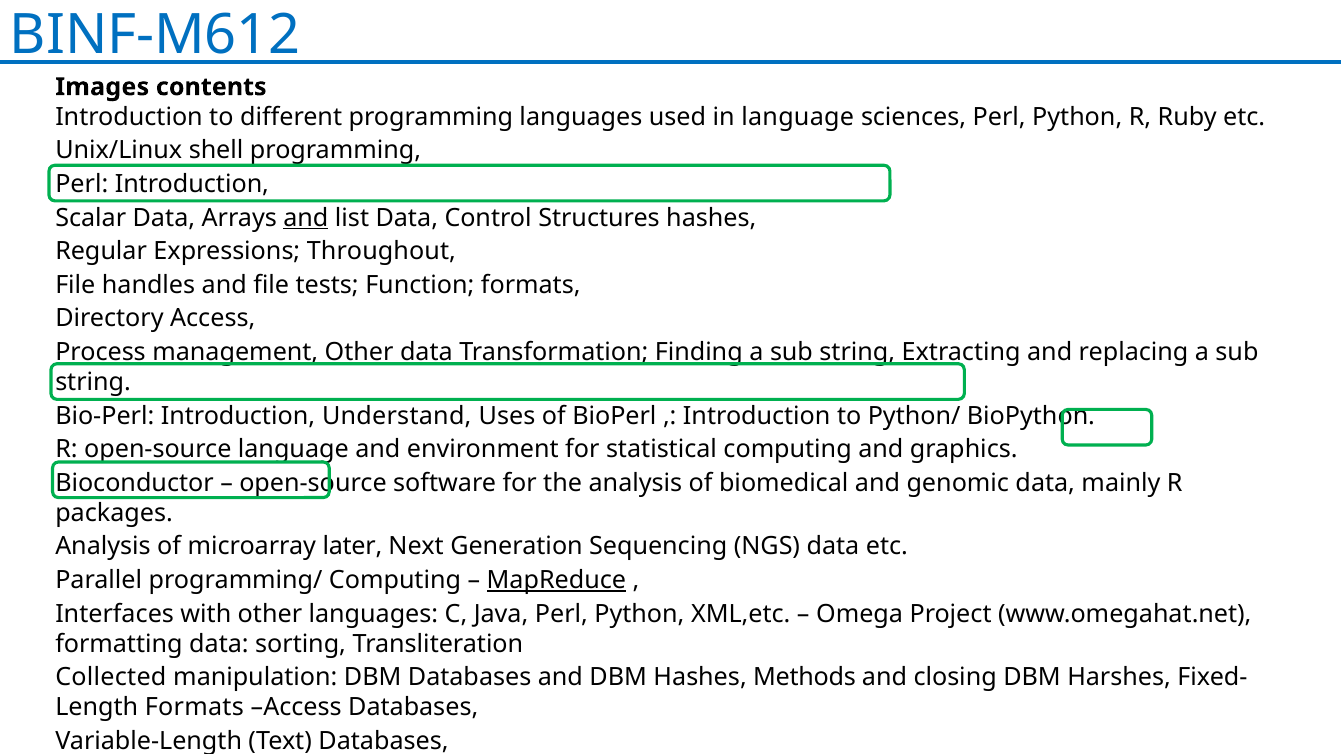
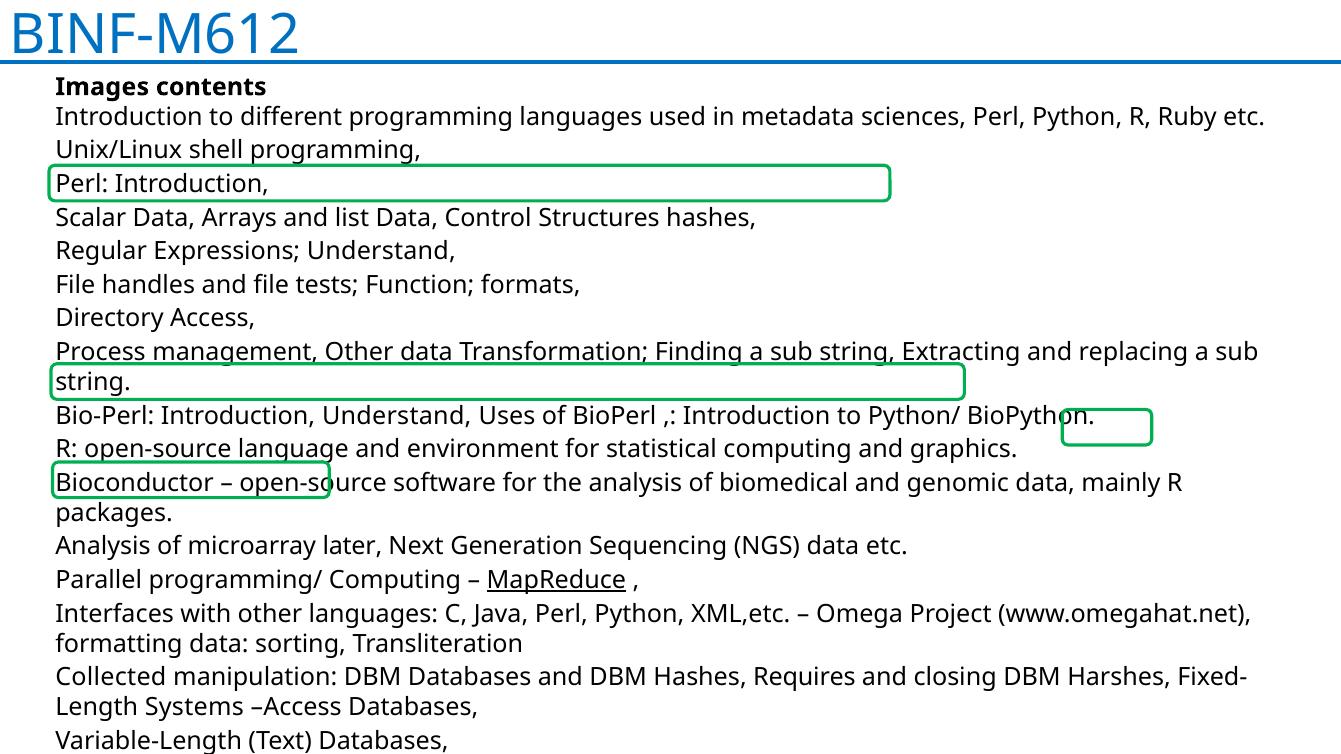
in language: language -> metadata (798, 117)
and underline: present -> none (306, 218)
Expressions Throughout: Throughout -> Understand (381, 251)
Methods: Methods -> Requires (804, 678)
Formats: Formats -> Systems (194, 708)
